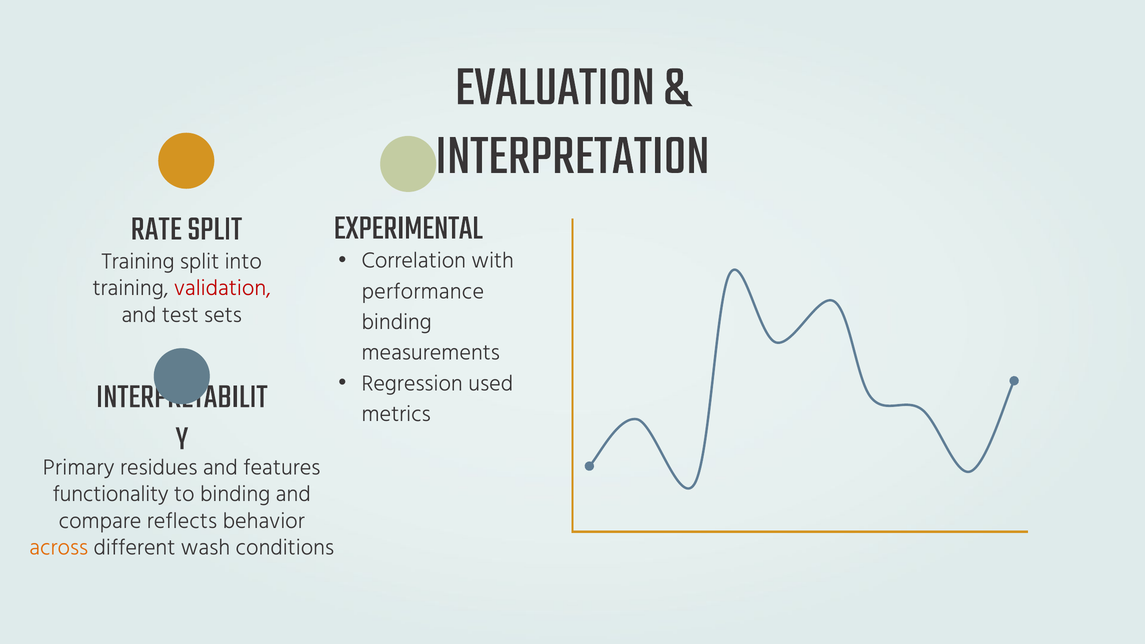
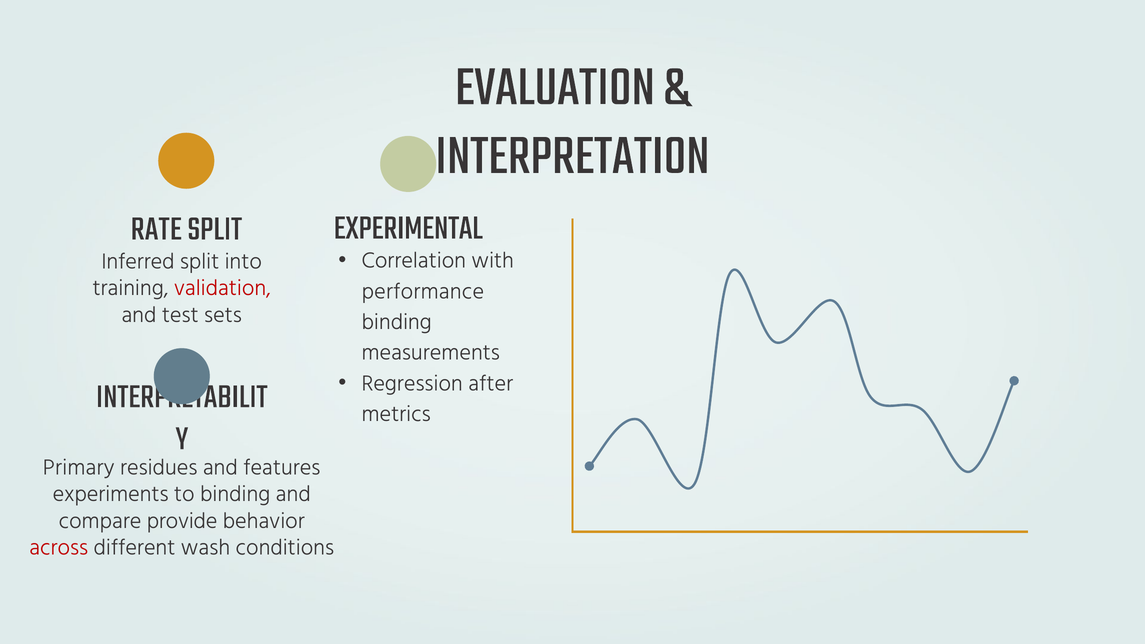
Training: Training -> Inferred (138, 261)
used: used -> after (491, 383)
functionality: functionality -> experiments (111, 494)
reflects: reflects -> provide (182, 521)
across colour: orange -> red (59, 548)
